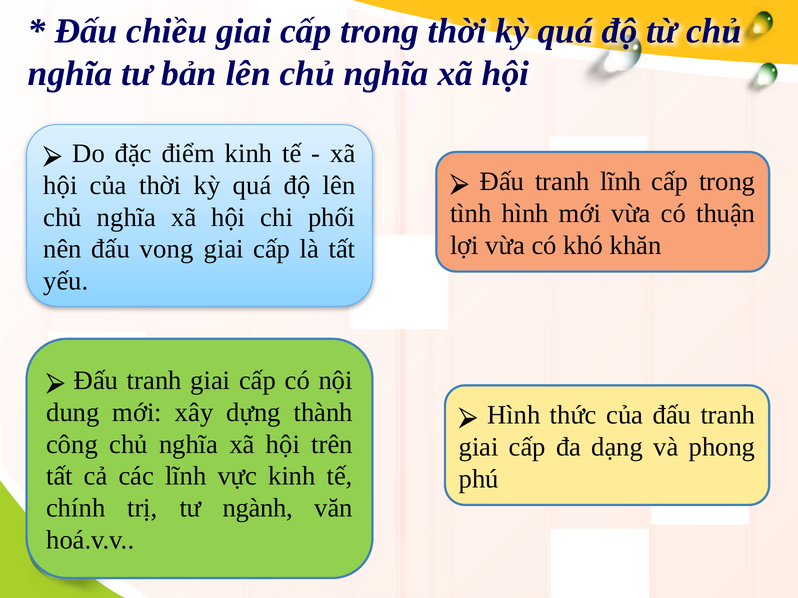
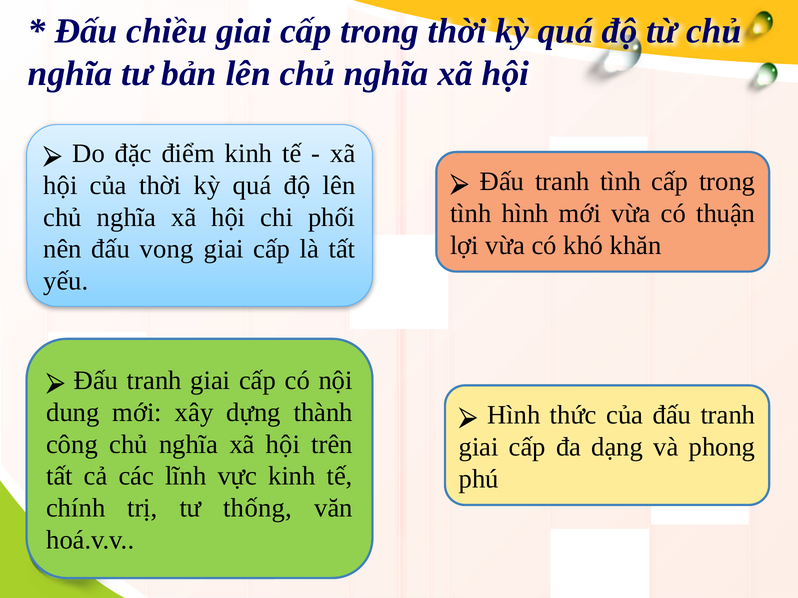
tranh lĩnh: lĩnh -> tình (621, 182)
ngành: ngành -> thống (258, 509)
